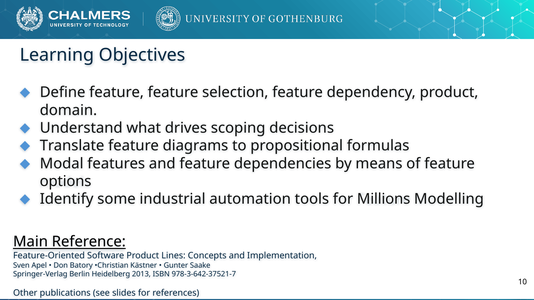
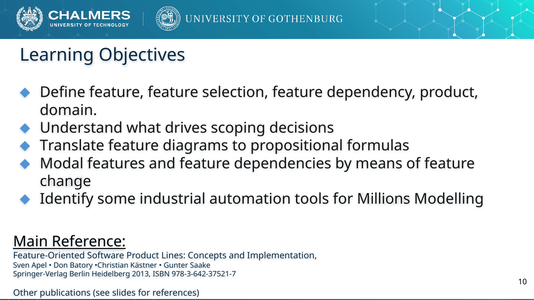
options: options -> change (65, 182)
